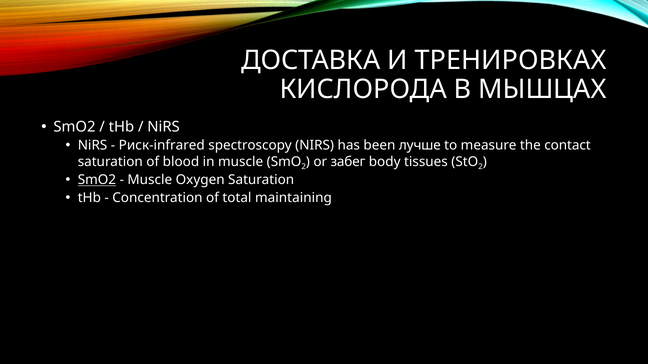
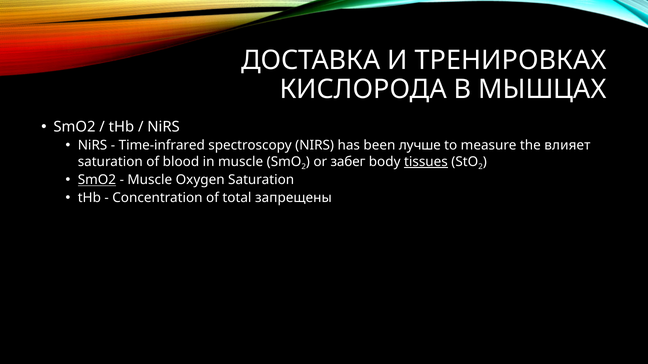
Риск-infrared: Риск-infrared -> Time-infrared (162, 146)
contact: contact -> влияет (567, 146)
tissues underline: none -> present (426, 162)
maintaining: maintaining -> запрещены (293, 198)
